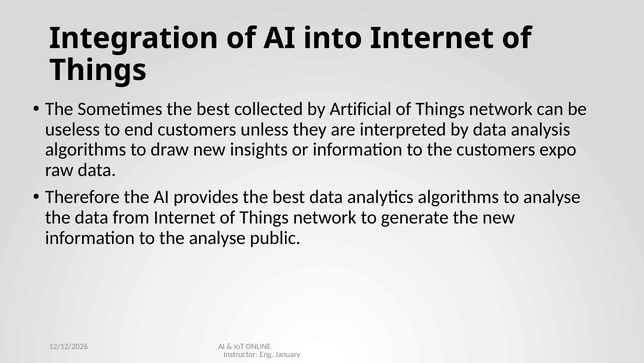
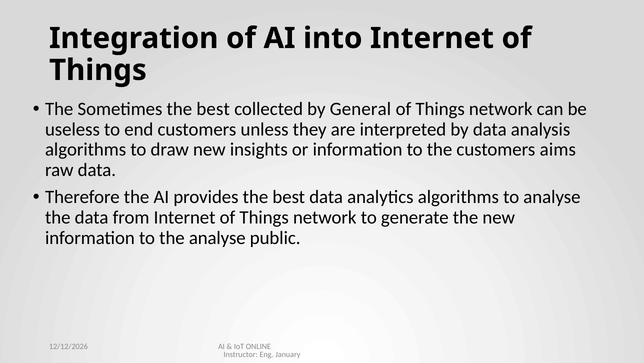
Artificial: Artificial -> General (360, 109)
expo: expo -> aims (558, 149)
